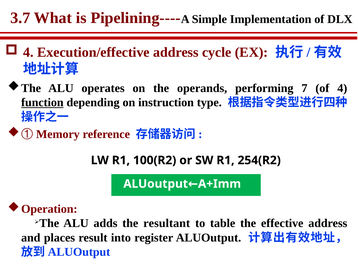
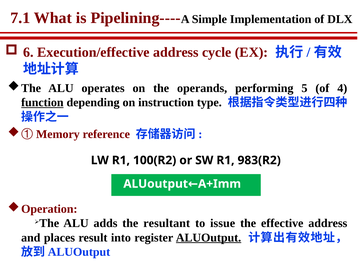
3.7: 3.7 -> 7.1 (20, 18)
4: 4 -> 6 (28, 52)
7: 7 -> 5 (304, 88)
254(R2: 254(R2 -> 983(R2 (259, 161)
table: table -> issue (223, 224)
ALUOutput underline: none -> present (209, 238)
